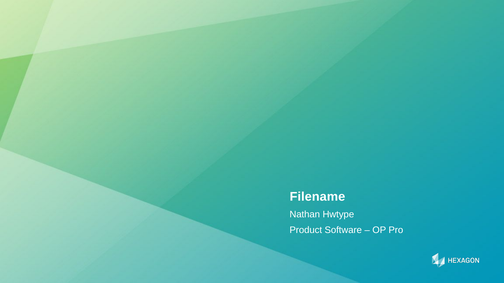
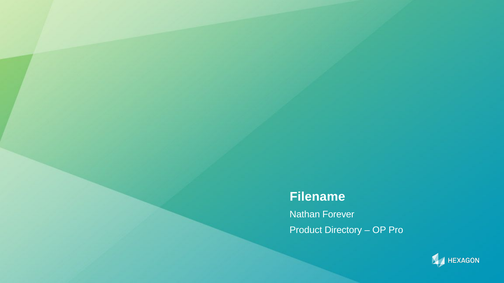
Hwtype: Hwtype -> Forever (338, 215)
Software: Software -> Directory (343, 230)
